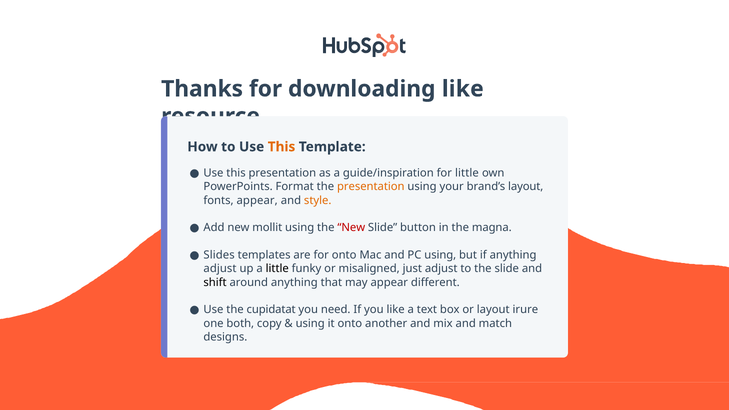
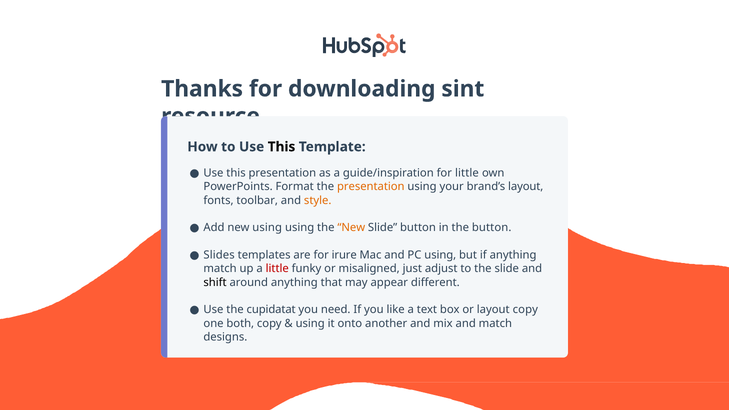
downloading like: like -> sint (463, 89)
This colour: orange -> black (282, 147)
fonts appear: appear -> toolbar (257, 200)
new mollit: mollit -> using (267, 228)
New colour: red -> orange (351, 228)
the magna: magna -> button (492, 228)
for onto: onto -> irure (344, 255)
adjust: adjust -> match (220, 269)
little colour: black -> red (277, 269)
layout irure: irure -> copy (525, 310)
